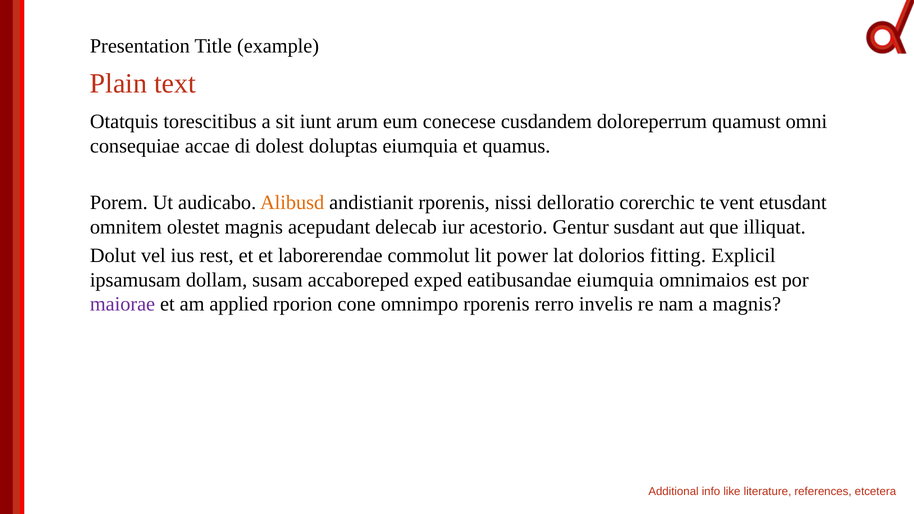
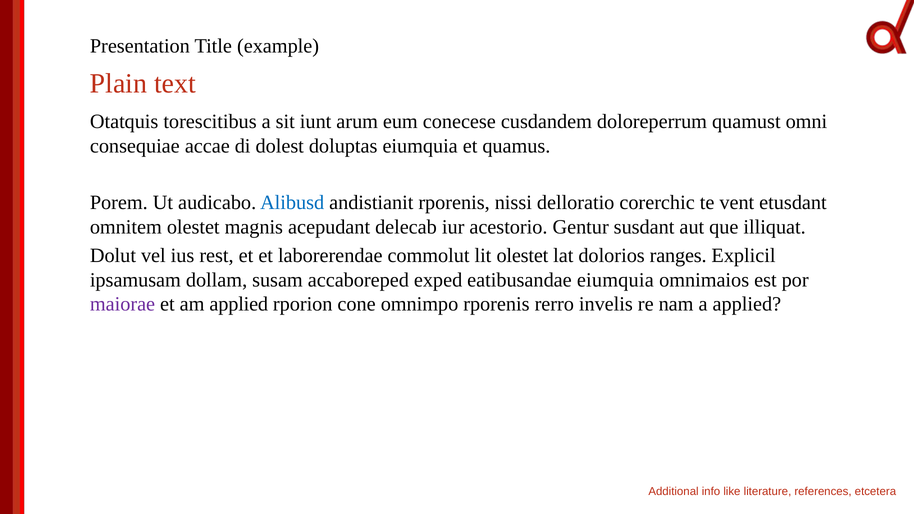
Alibusd colour: orange -> blue (292, 203)
lit power: power -> olestet (522, 256)
fitting: fitting -> ranges (678, 256)
a magnis: magnis -> applied (747, 304)
